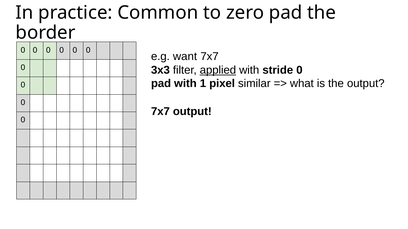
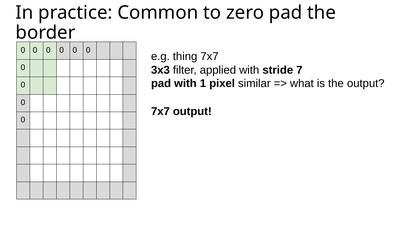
want: want -> thing (185, 57)
applied underline: present -> none (218, 70)
stride 0: 0 -> 7 (299, 70)
